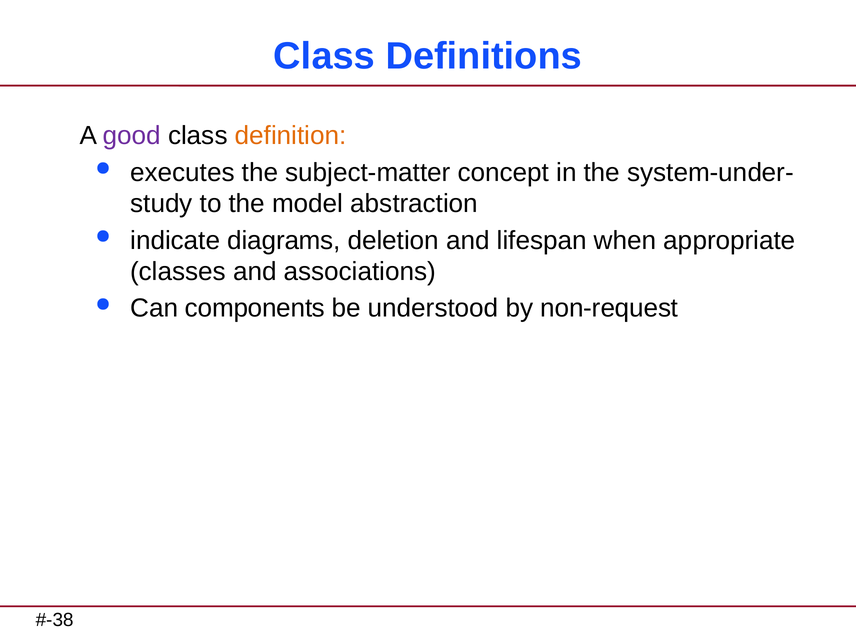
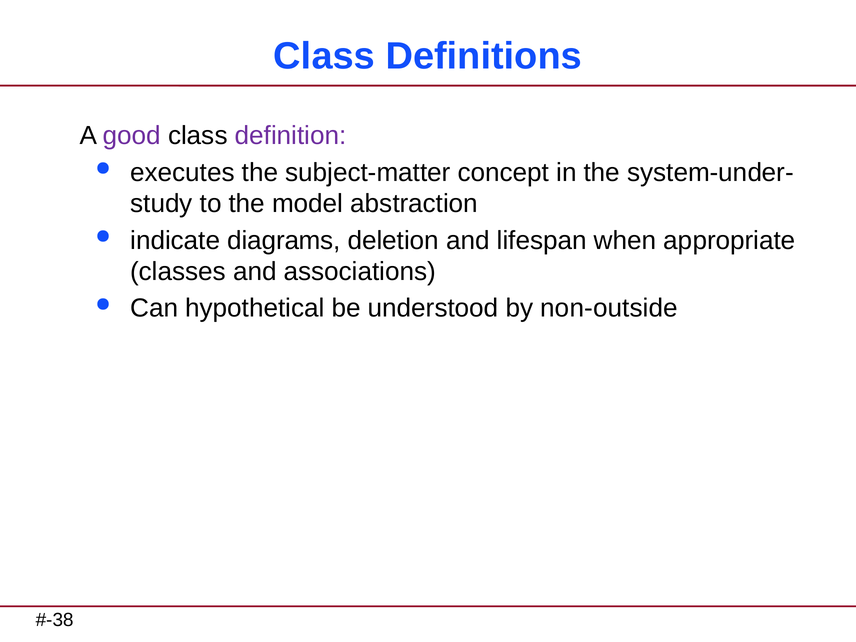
definition colour: orange -> purple (291, 136)
components: components -> hypothetical (255, 308)
non-request: non-request -> non-outside (609, 308)
